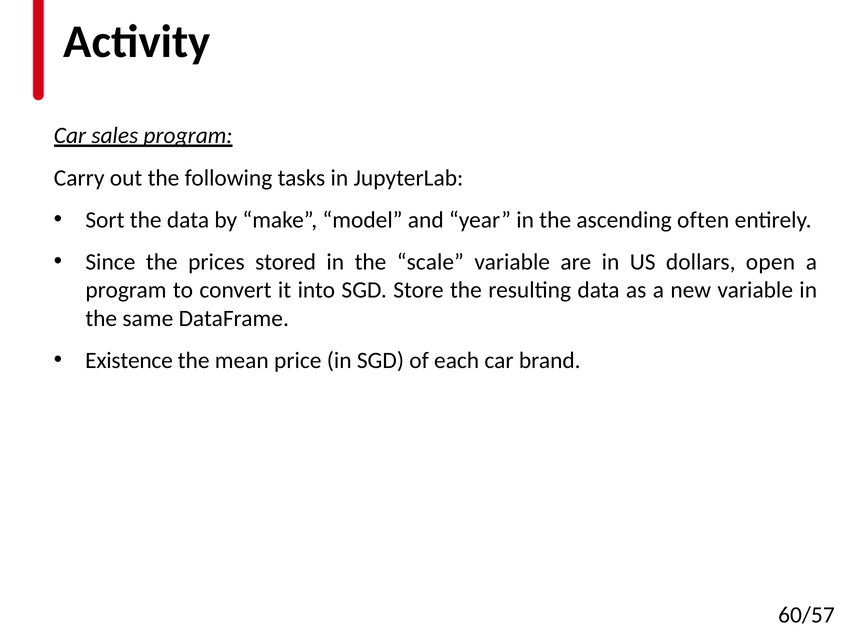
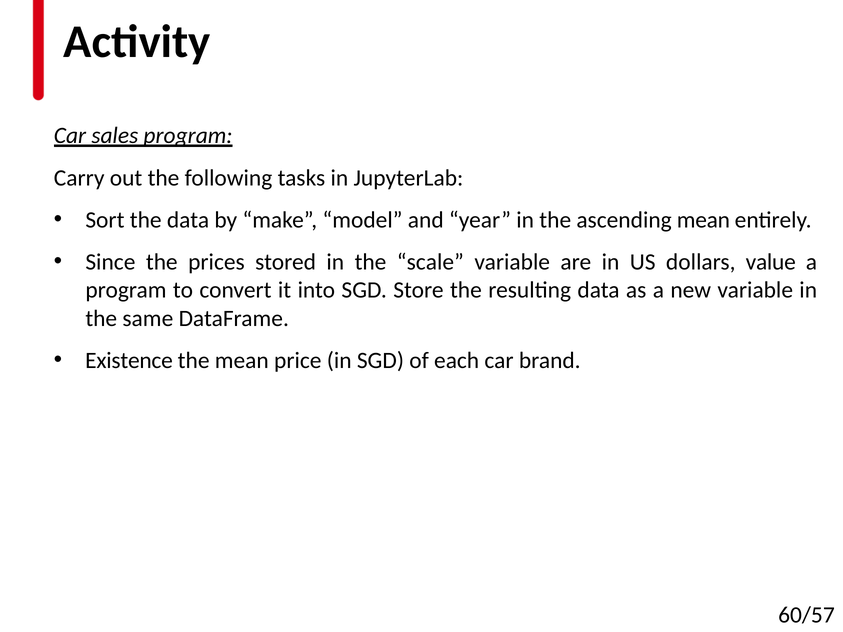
ascending often: often -> mean (703, 220)
open: open -> value (771, 262)
